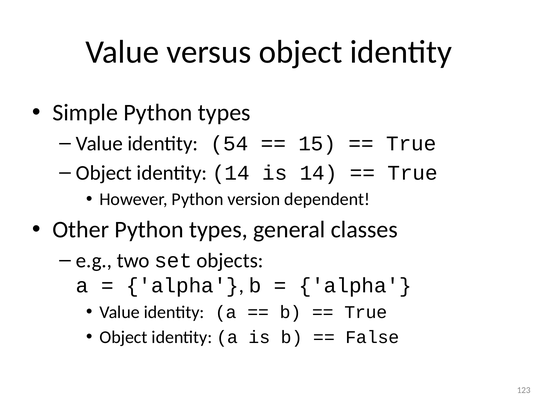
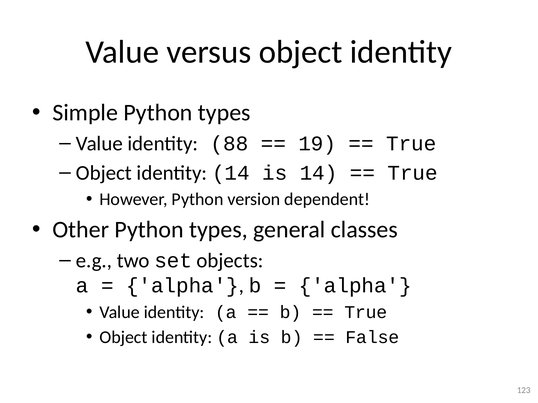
54: 54 -> 88 (229, 144)
15: 15 -> 19 (317, 144)
